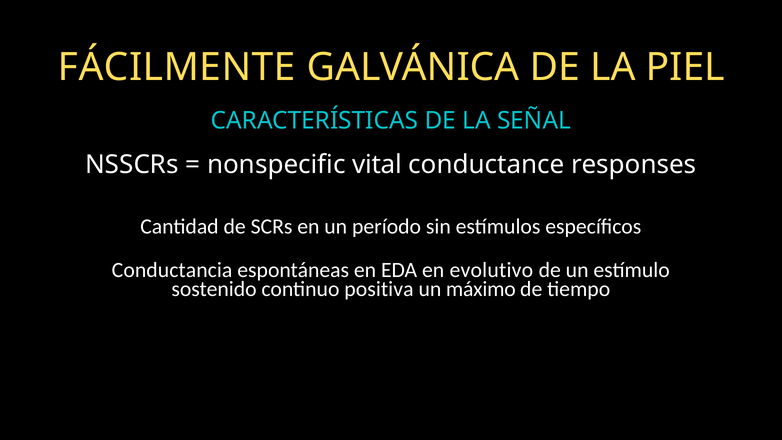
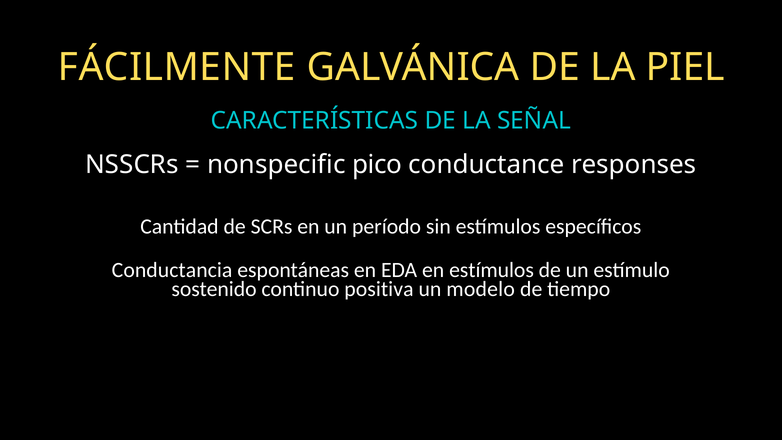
vital: vital -> pico (377, 165)
en evolutivo: evolutivo -> estímulos (491, 270)
máximo: máximo -> modelo (481, 289)
